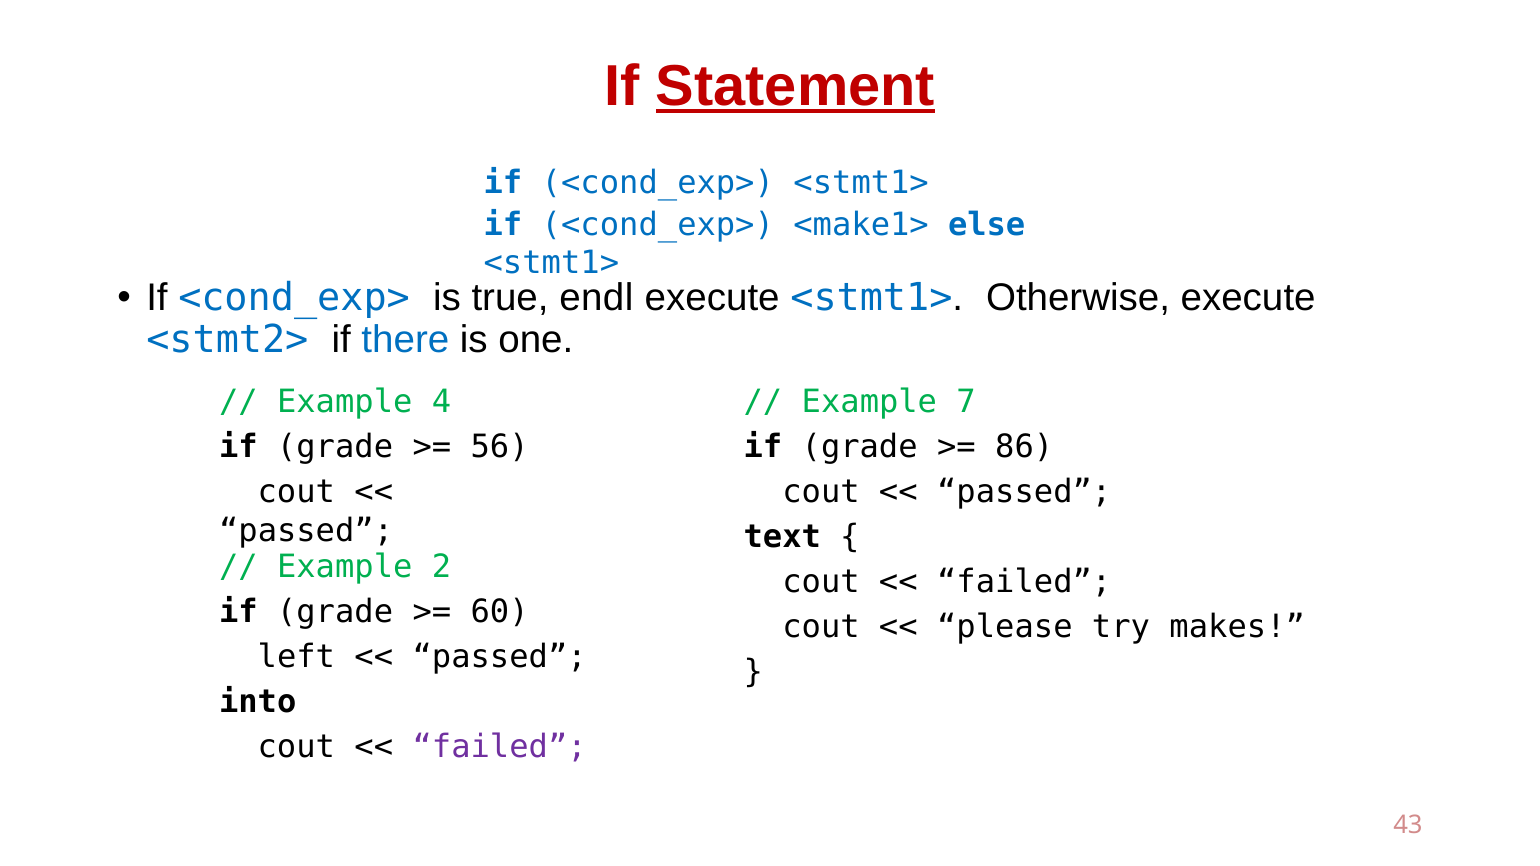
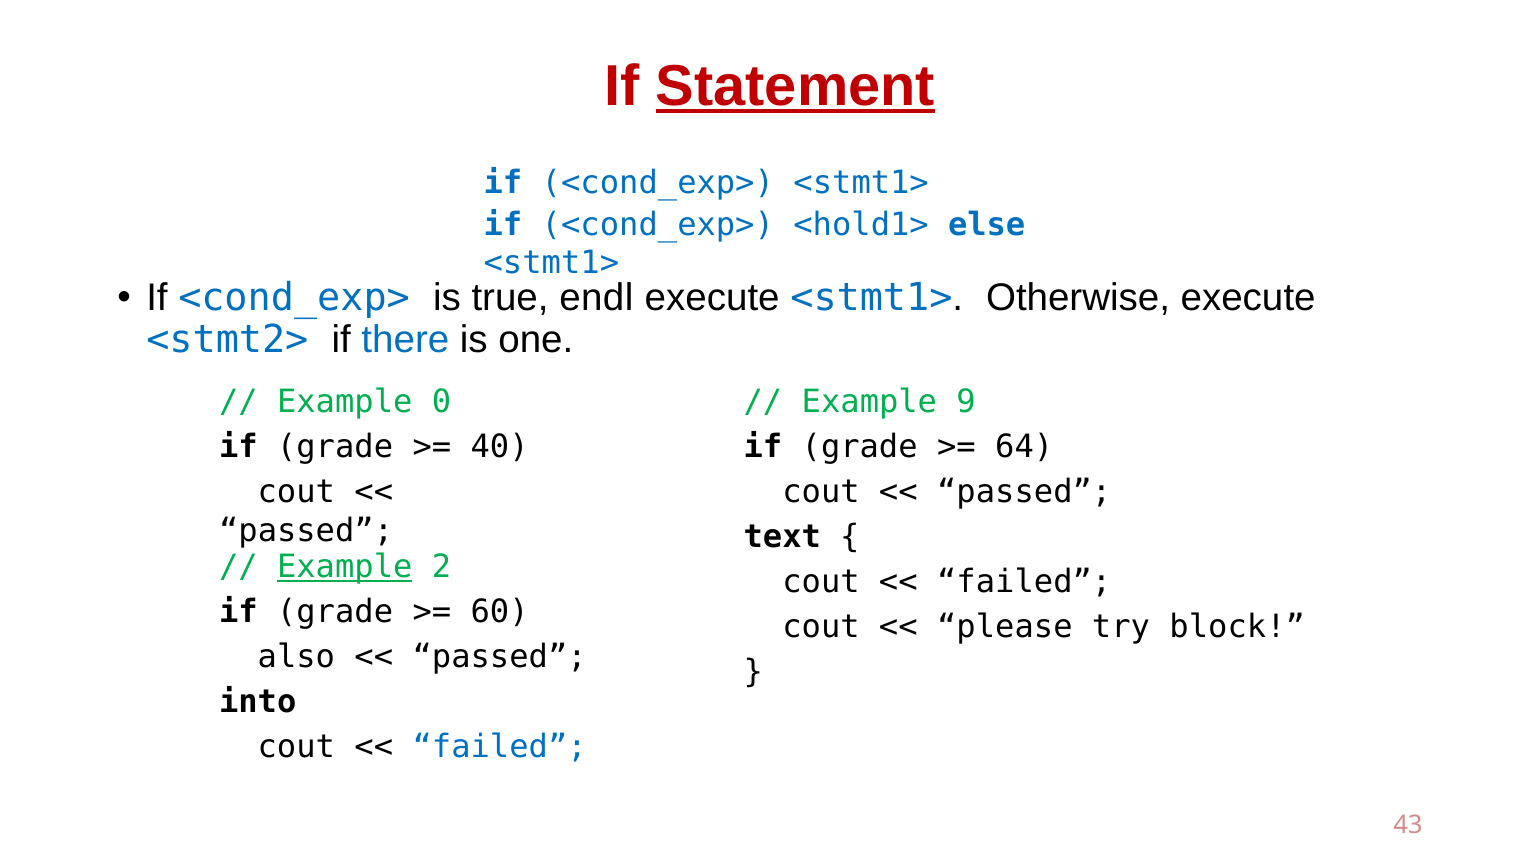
<make1>: <make1> -> <hold1> (861, 225)
4: 4 -> 0 (442, 402)
7: 7 -> 9 (966, 402)
56: 56 -> 40 (500, 447)
86: 86 -> 64 (1024, 447)
Example underline: none -> present (345, 567)
makes: makes -> block (1237, 627)
left: left -> also (296, 657)
failed colour: purple -> blue (500, 747)
